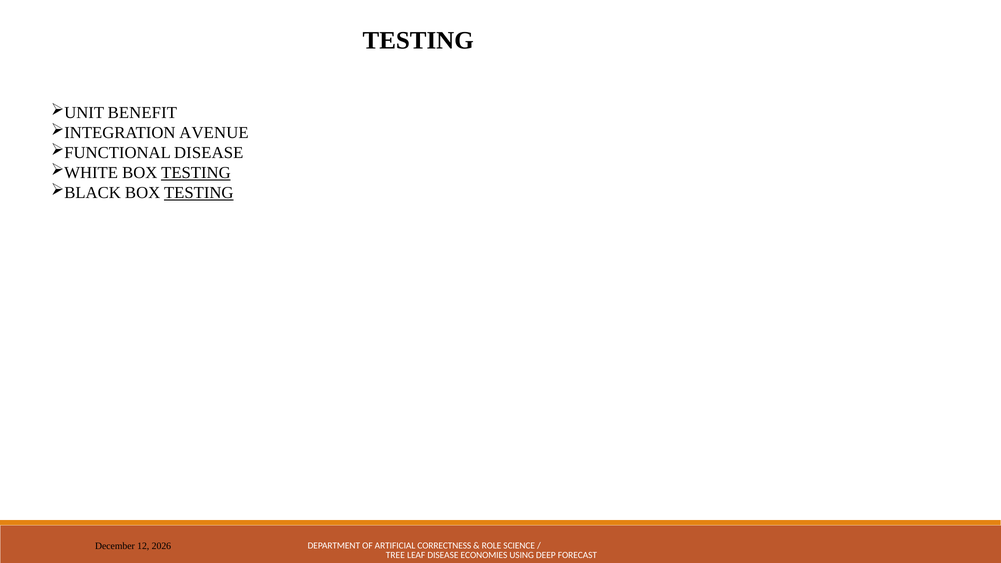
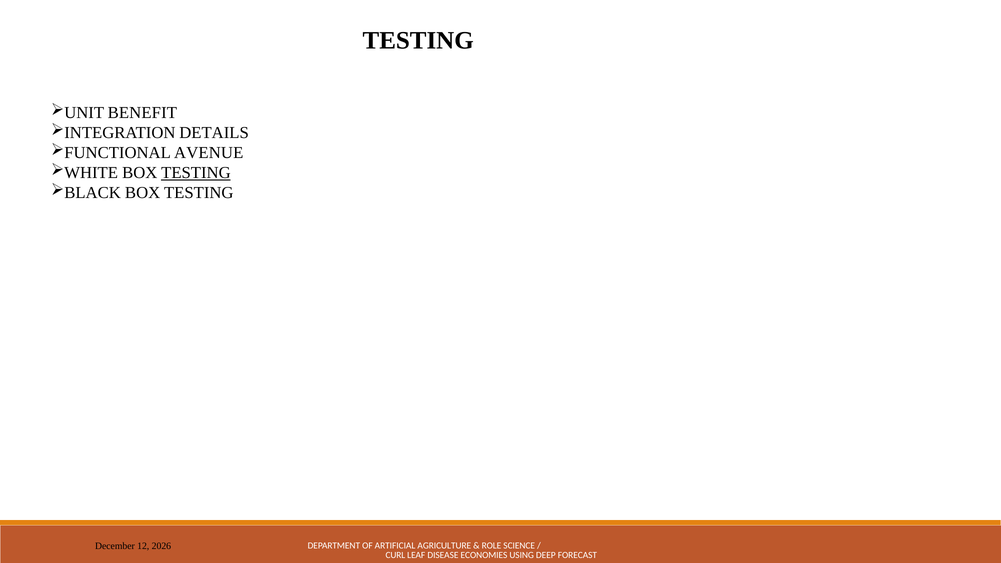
AVENUE: AVENUE -> DETAILS (214, 133)
DISEASE: DISEASE -> AVENUE (209, 153)
TESTING underline: present -> none (199, 193)
CORRECTNESS: CORRECTNESS -> AGRICULTURE (444, 546)
TREE: TREE -> CURL (395, 555)
